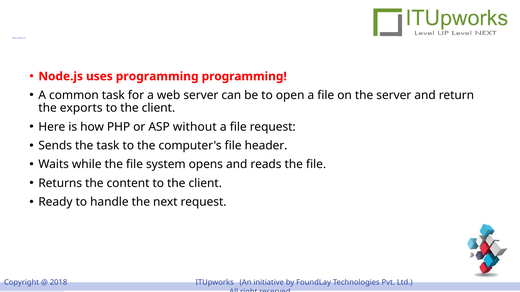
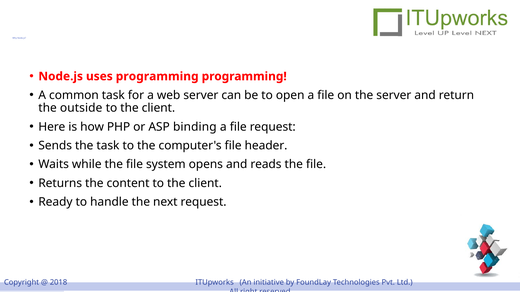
exports: exports -> outside (81, 108)
without: without -> binding (195, 127)
